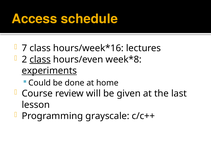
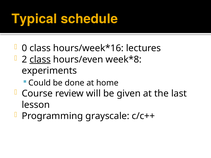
Access: Access -> Typical (34, 19)
7: 7 -> 0 (24, 48)
experiments underline: present -> none (49, 71)
